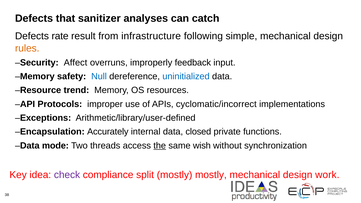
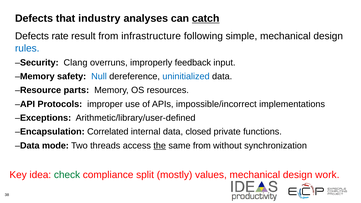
sanitizer: sanitizer -> industry (99, 19)
catch underline: none -> present (206, 19)
rules colour: orange -> blue (27, 48)
Affect: Affect -> Clang (76, 63)
trend: trend -> parts (76, 90)
cyclomatic/incorrect: cyclomatic/incorrect -> impossible/incorrect (216, 104)
Accurately: Accurately -> Correlated (108, 132)
same wish: wish -> from (202, 146)
check colour: purple -> green (67, 175)
mostly mostly: mostly -> values (211, 175)
